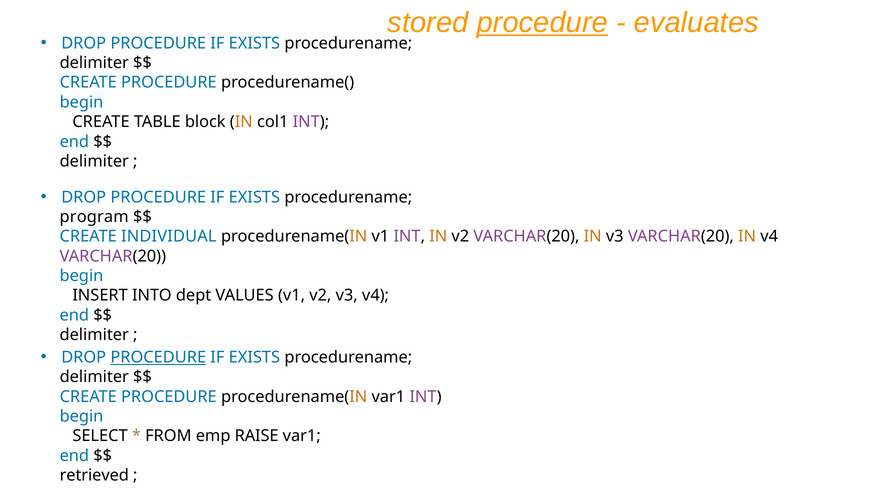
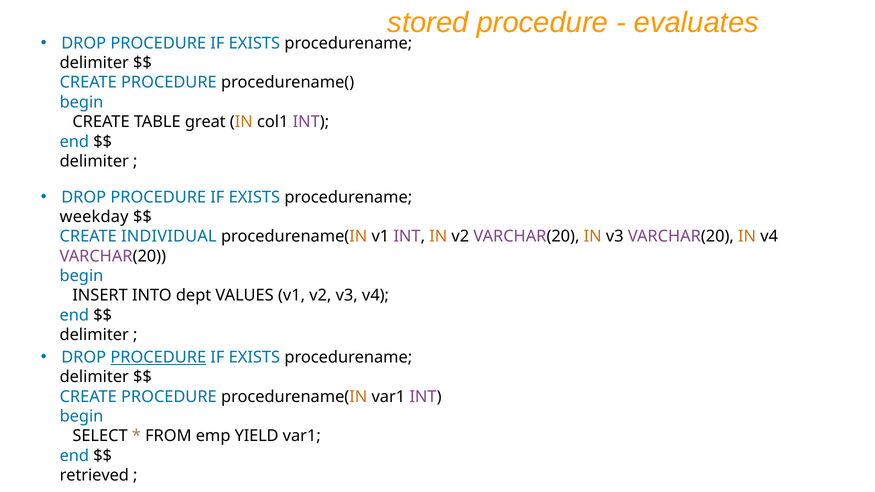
procedure underline: present -> none (542, 23)
block: block -> great (205, 122)
program: program -> weekday (94, 217)
RAISE: RAISE -> YIELD (257, 436)
